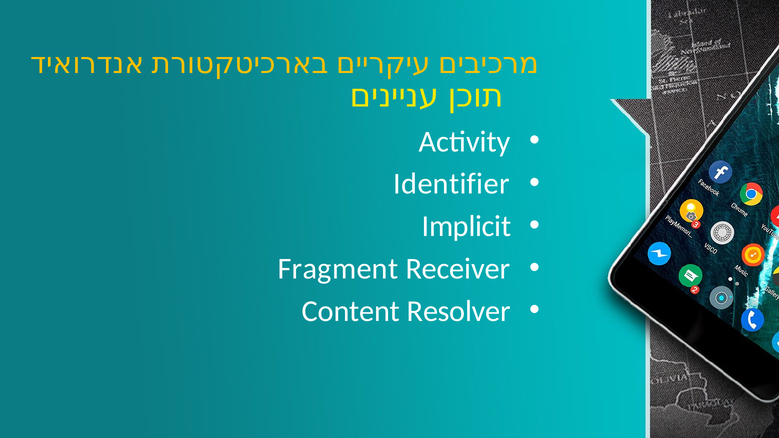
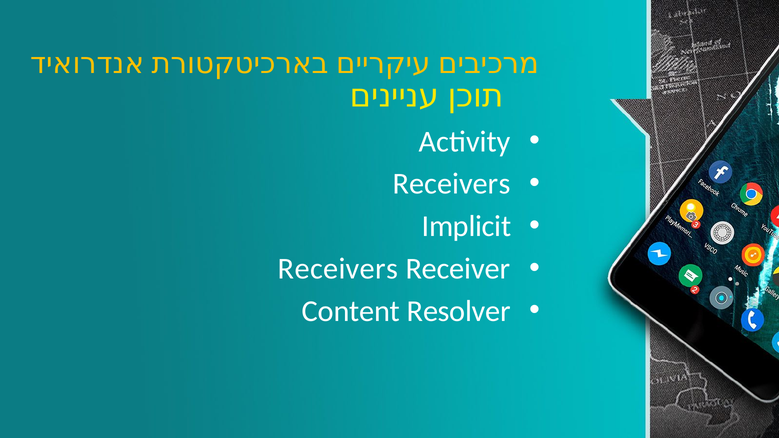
Identifier: Identifier -> Receivers (452, 184)
Fragment: Fragment -> Receivers (338, 269)
